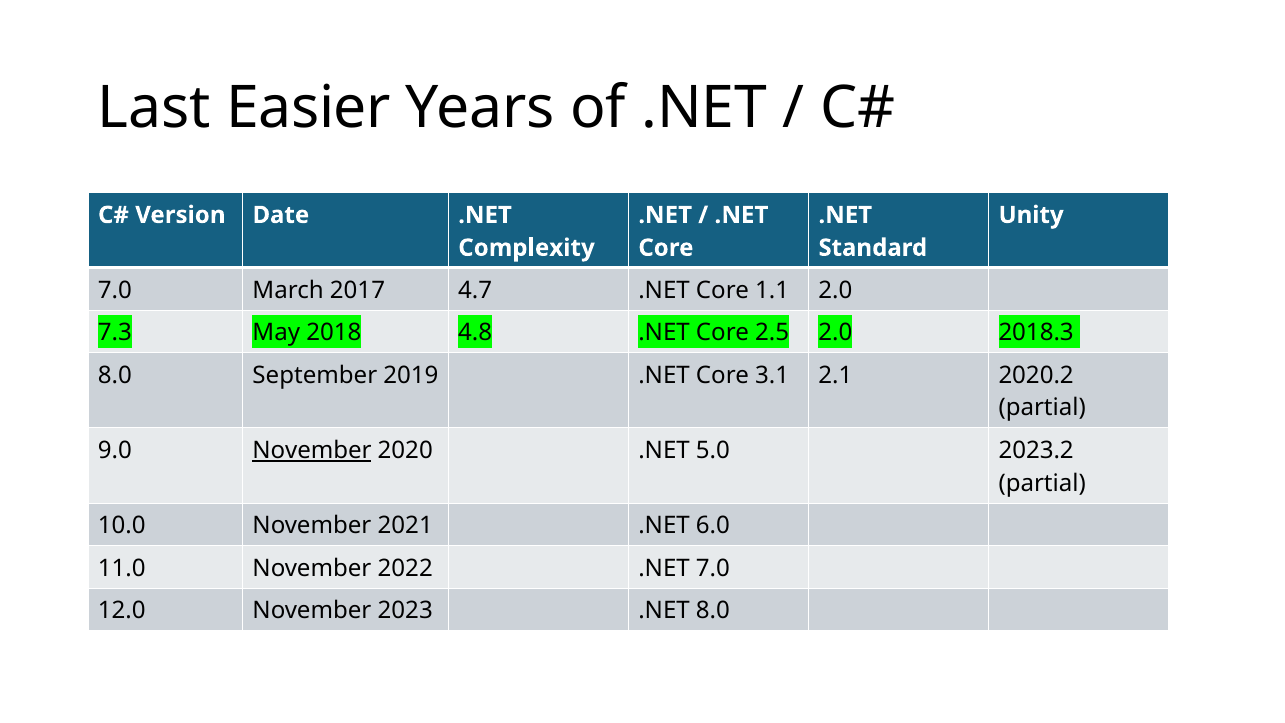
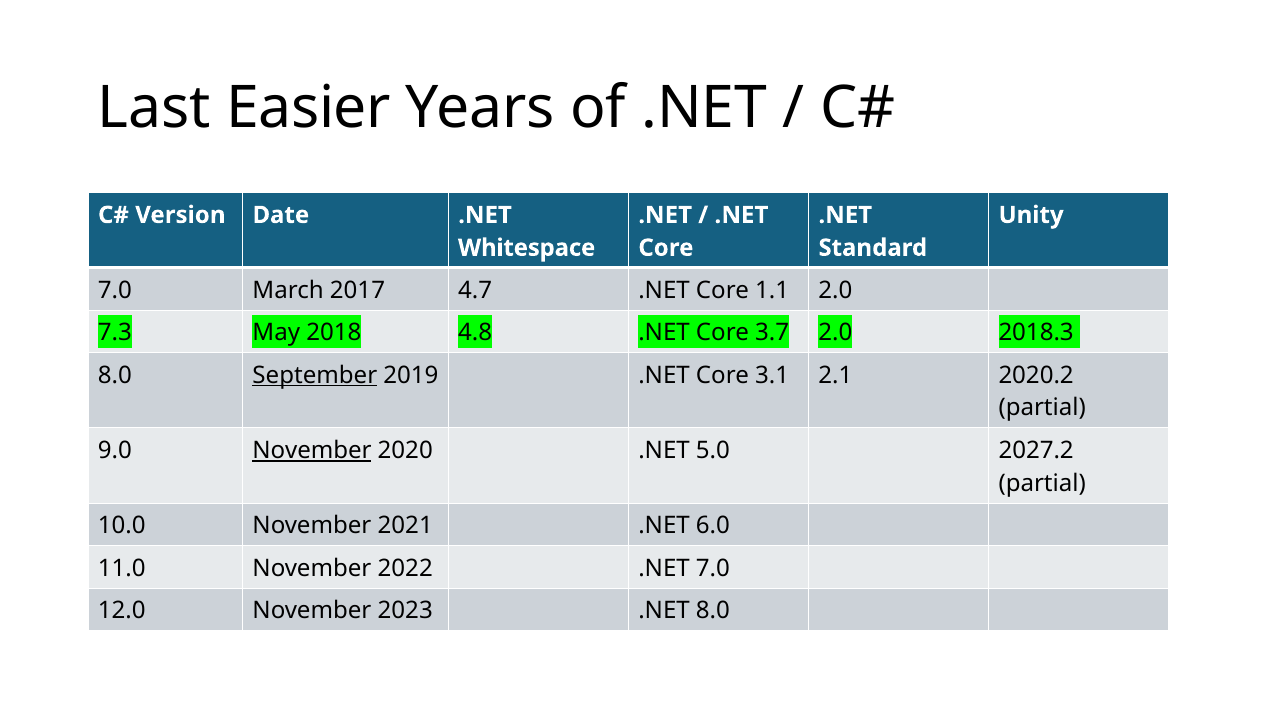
Complexity: Complexity -> Whitespace (527, 248)
2.5: 2.5 -> 3.7 (772, 333)
September underline: none -> present (315, 375)
2023.2: 2023.2 -> 2027.2 (1036, 450)
